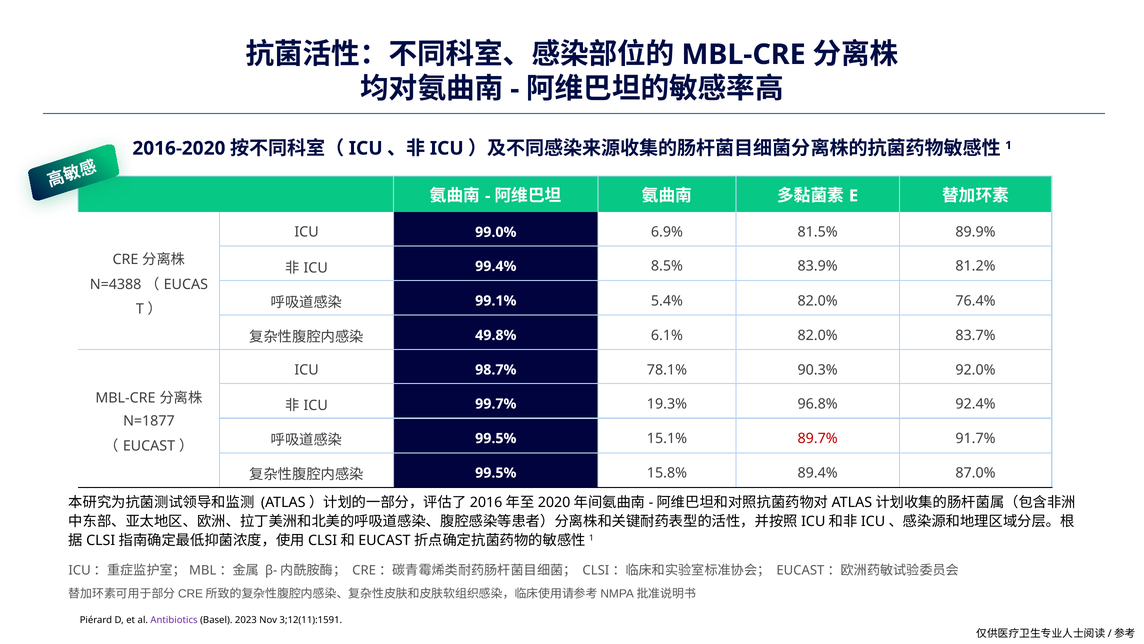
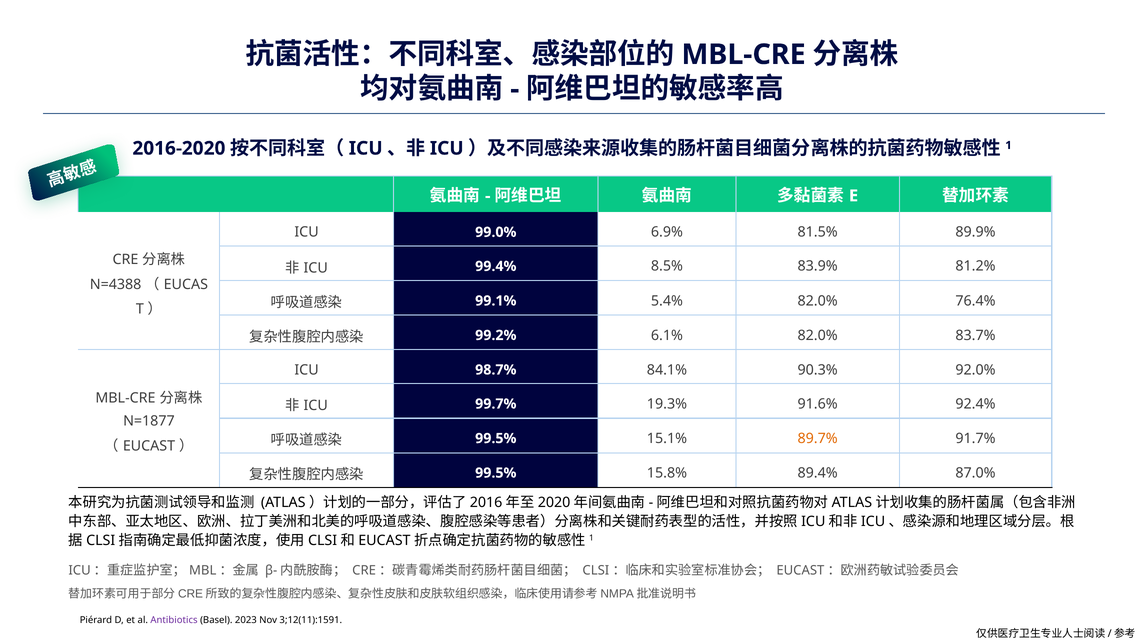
49.8%: 49.8% -> 99.2% (496, 335)
78.1%: 78.1% -> 84.1% (667, 370)
96.8%: 96.8% -> 91.6% (818, 404)
89.7% colour: red -> orange (818, 438)
